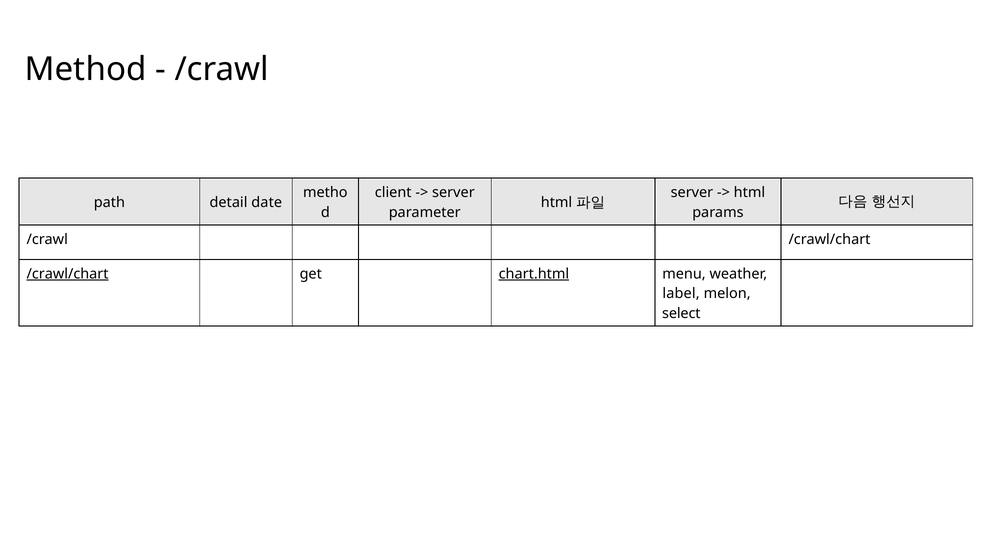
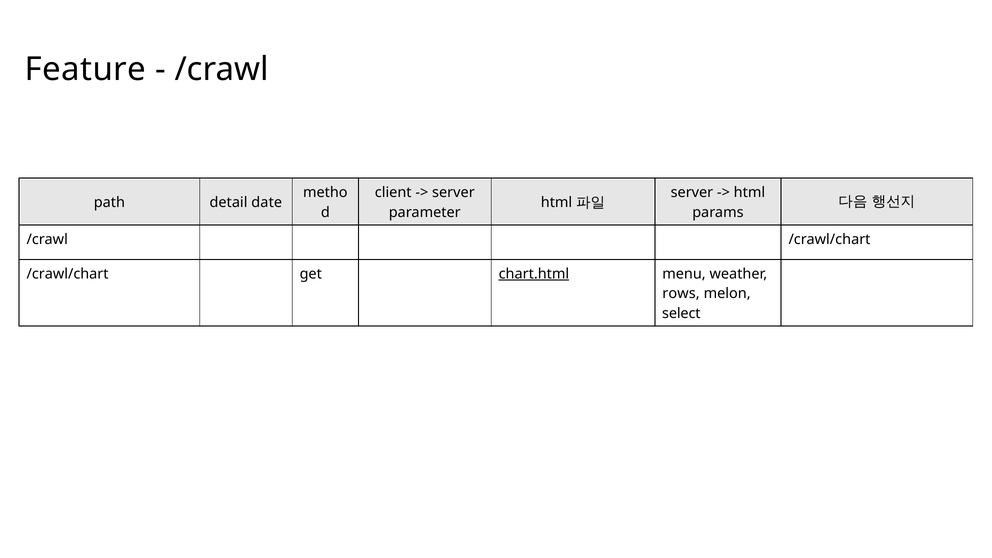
Method: Method -> Feature (85, 70)
/crawl/chart underline: present -> none (68, 274)
label: label -> rows (681, 294)
